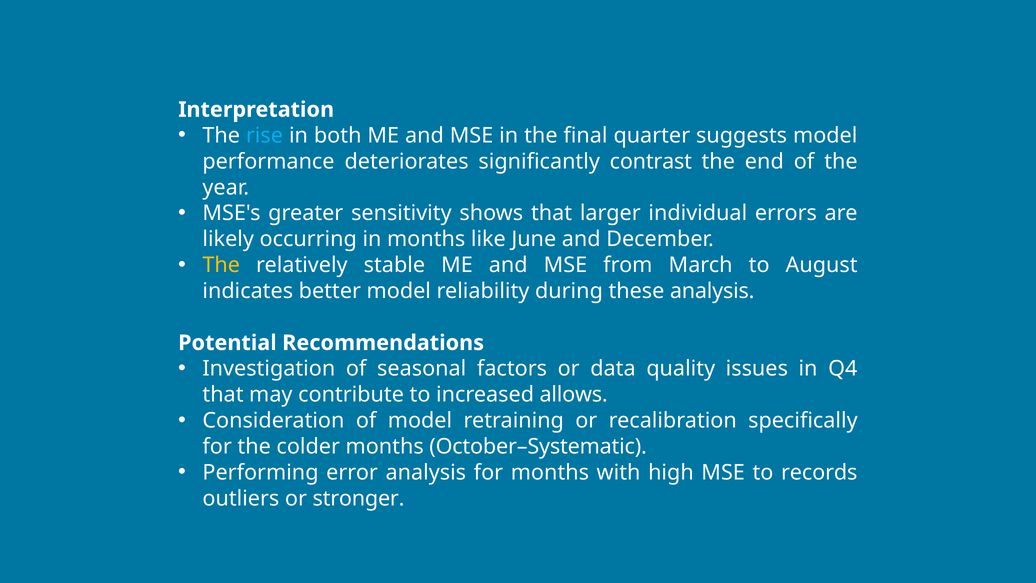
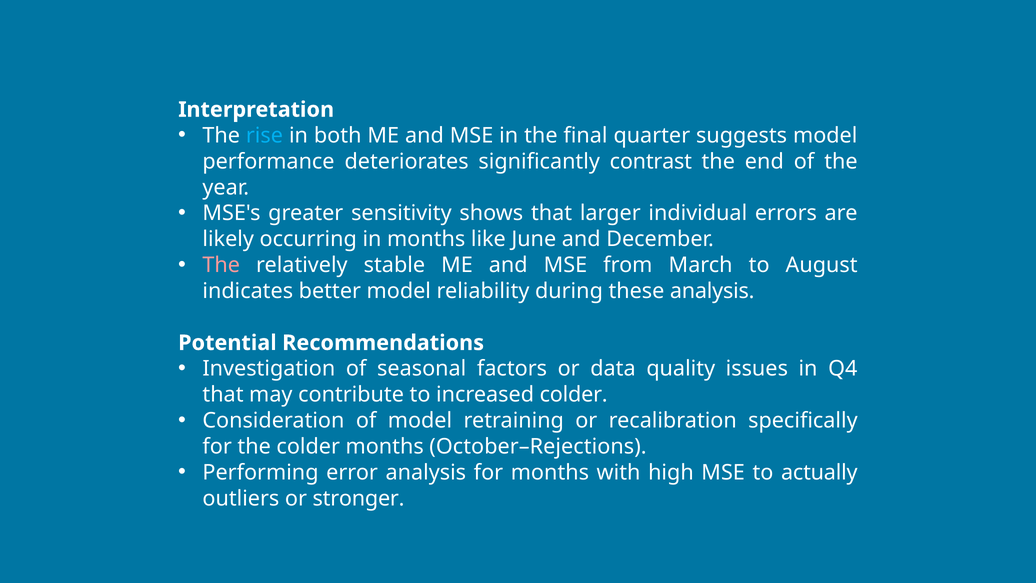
The colour: yellow -> pink (221, 265)
increased allows: allows -> colder (574, 395)
October–Systematic: October–Systematic -> October–Rejections (538, 446)
records: records -> actually (819, 472)
